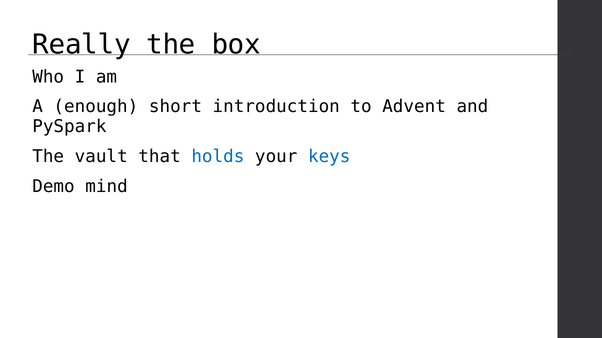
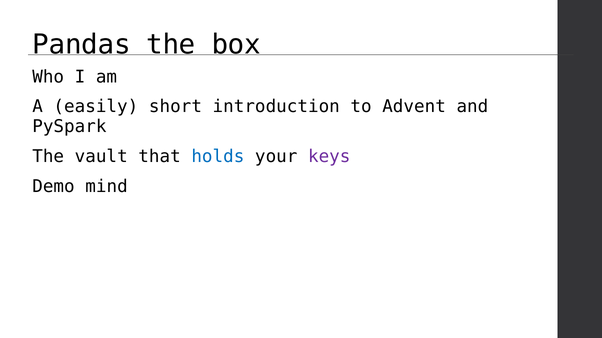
Really: Really -> Pandas (81, 45)
enough: enough -> easily (96, 107)
keys colour: blue -> purple (329, 157)
